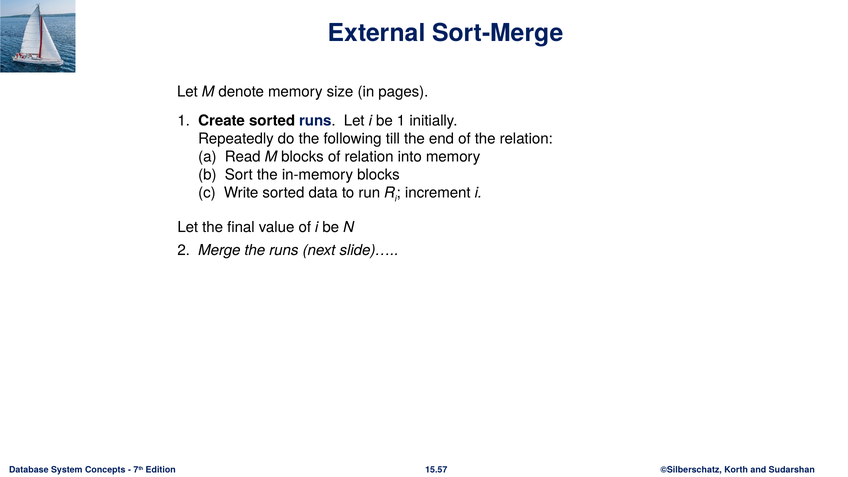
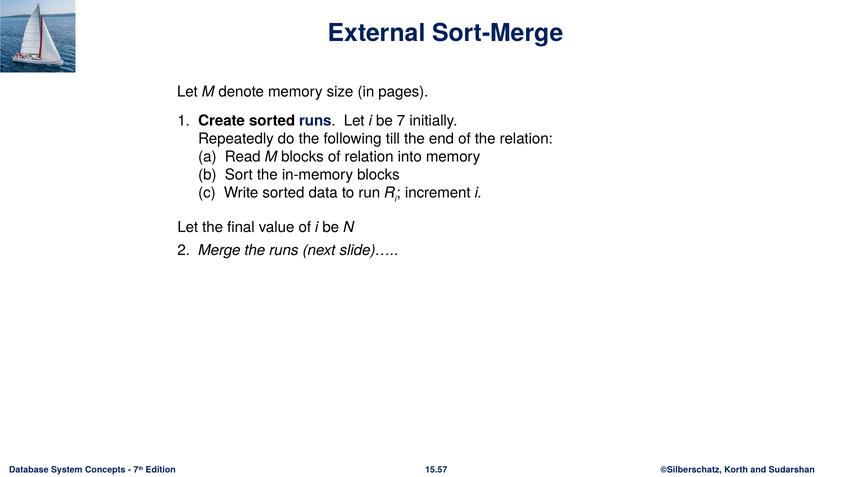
be 1: 1 -> 7 (401, 121)
